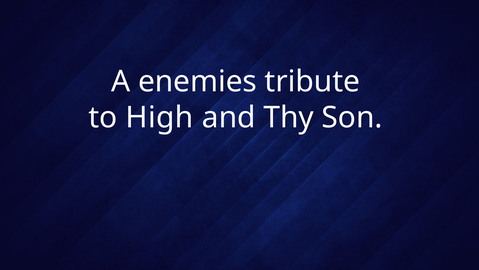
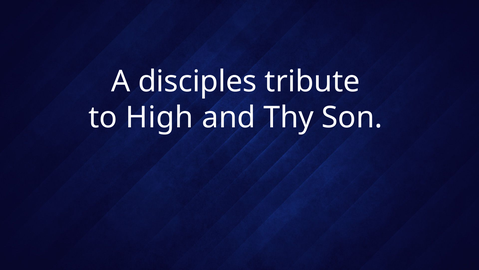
enemies: enemies -> disciples (197, 81)
